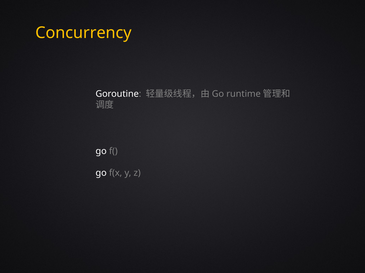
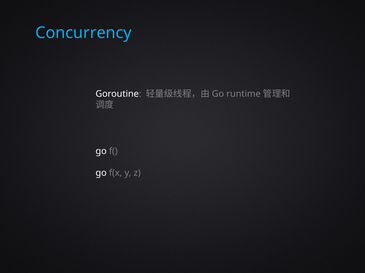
Concurrency colour: yellow -> light blue (84, 33)
